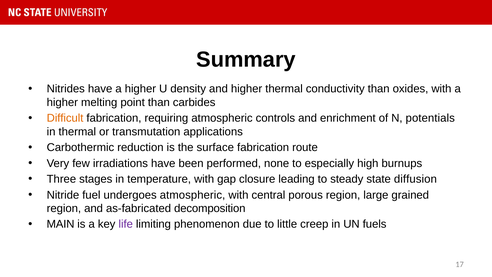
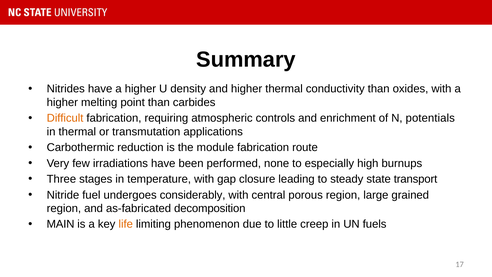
surface: surface -> module (215, 147)
diffusion: diffusion -> transport (416, 179)
undergoes atmospheric: atmospheric -> considerably (193, 195)
life colour: purple -> orange (126, 224)
